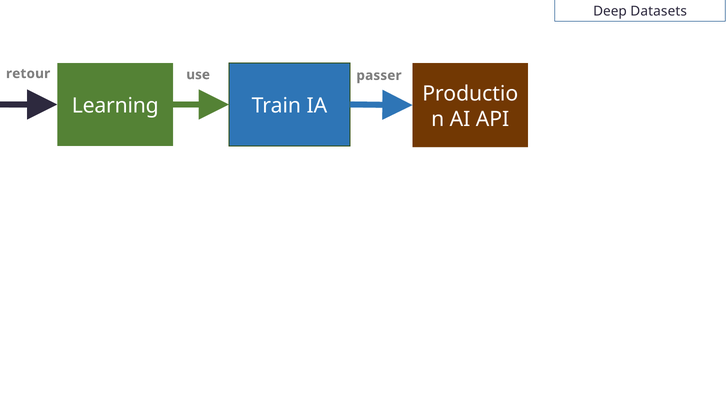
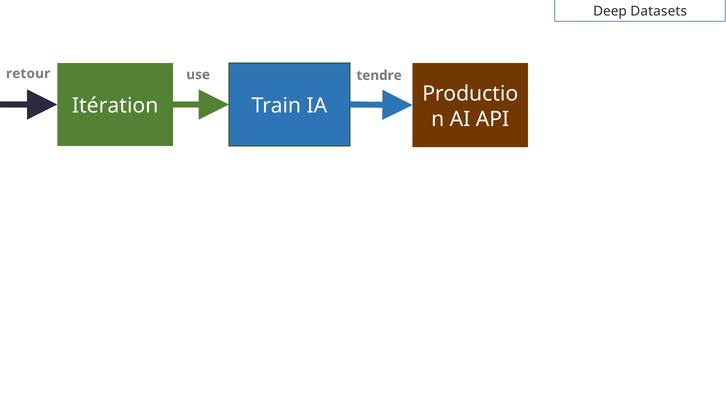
passer: passer -> tendre (379, 76)
Learning: Learning -> Itération (115, 106)
